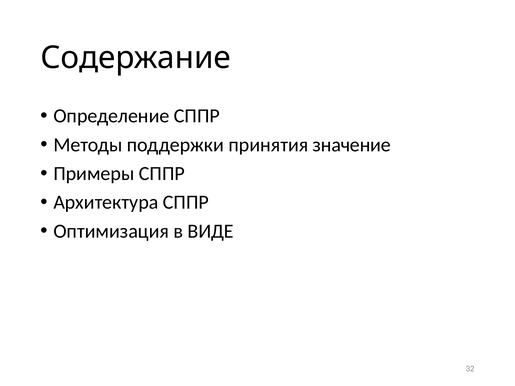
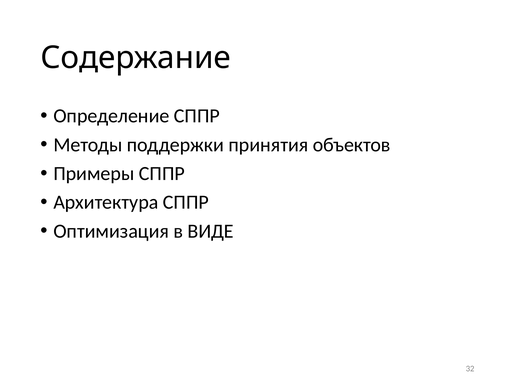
значение: значение -> объектов (352, 145)
